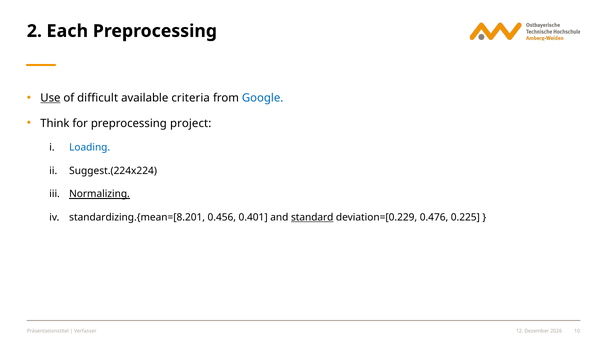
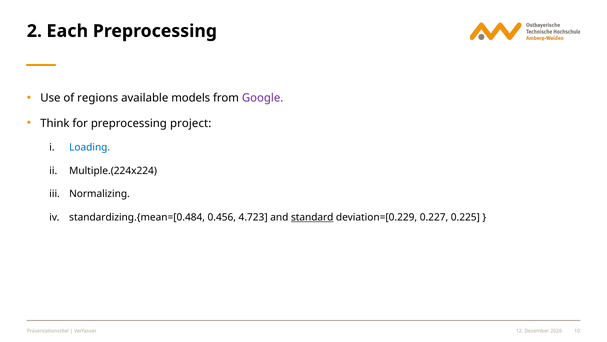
Use underline: present -> none (50, 98)
difficult: difficult -> regions (98, 98)
criteria: criteria -> models (191, 98)
Google colour: blue -> purple (263, 98)
Suggest.(224x224: Suggest.(224x224 -> Multiple.(224x224 (113, 170)
Normalizing underline: present -> none (100, 194)
standardizing.{mean=[8.201: standardizing.{mean=[8.201 -> standardizing.{mean=[0.484 (137, 217)
0.401: 0.401 -> 4.723 (253, 217)
0.476: 0.476 -> 0.227 (434, 217)
